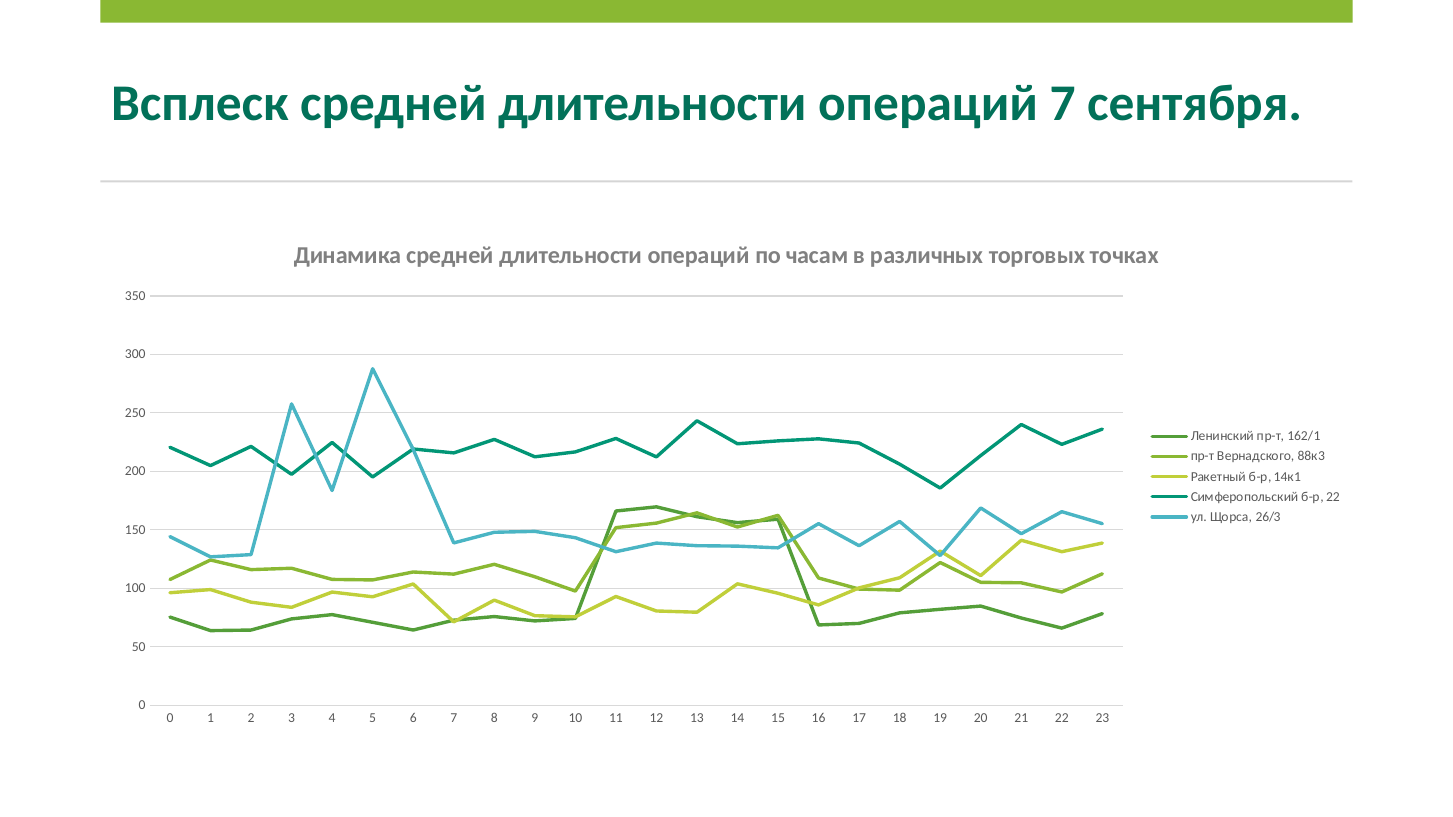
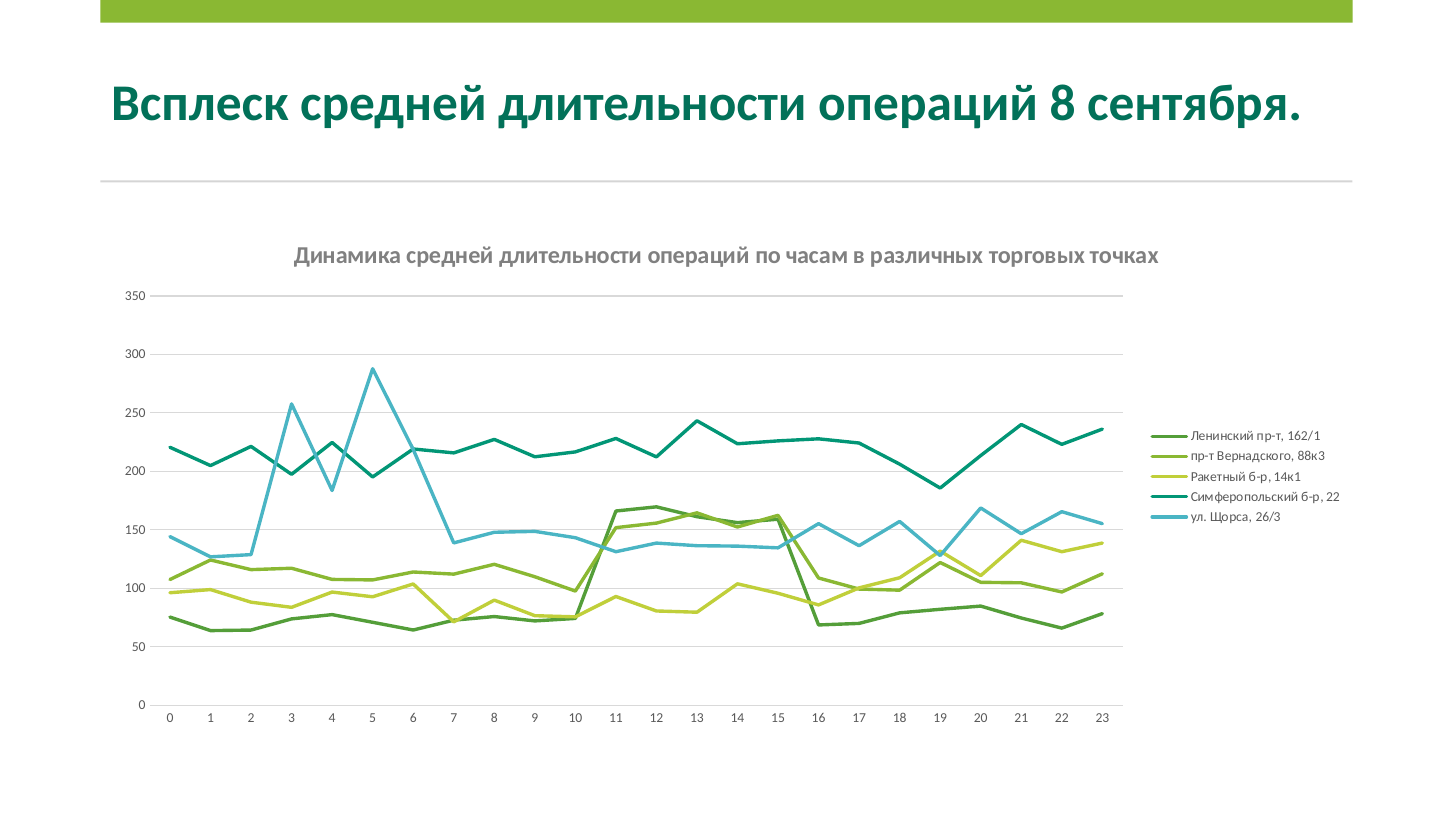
операций 7: 7 -> 8 (1063, 104)
